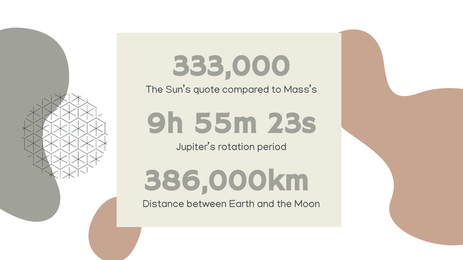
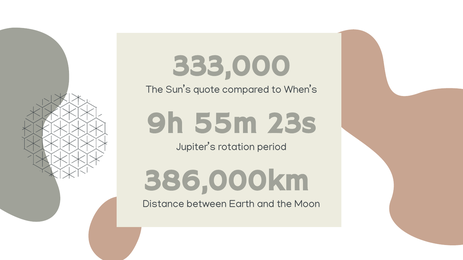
Mass’s: Mass’s -> When’s (301, 89)
